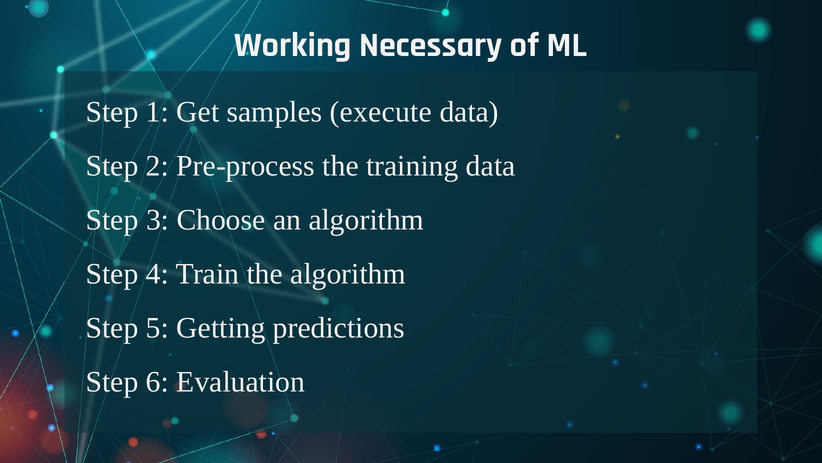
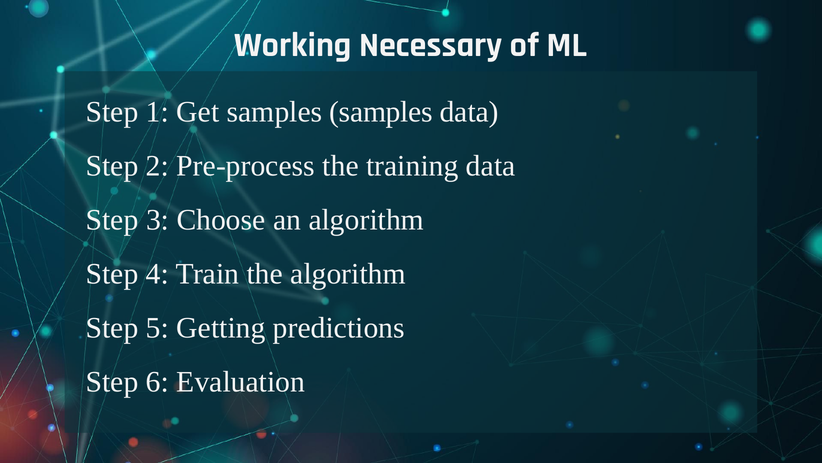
samples execute: execute -> samples (381, 112)
